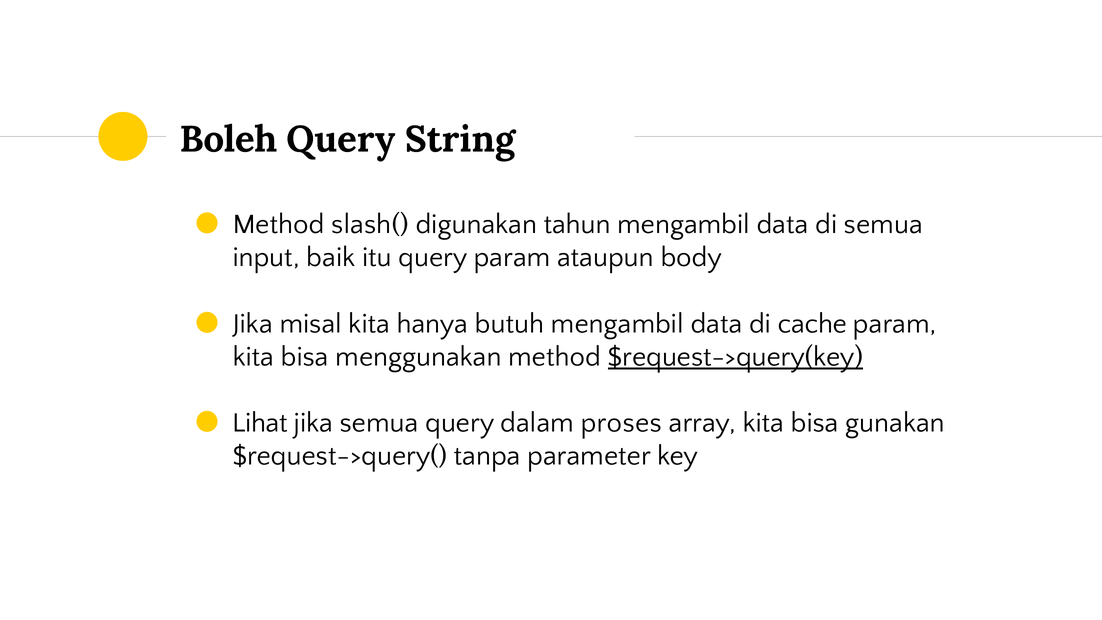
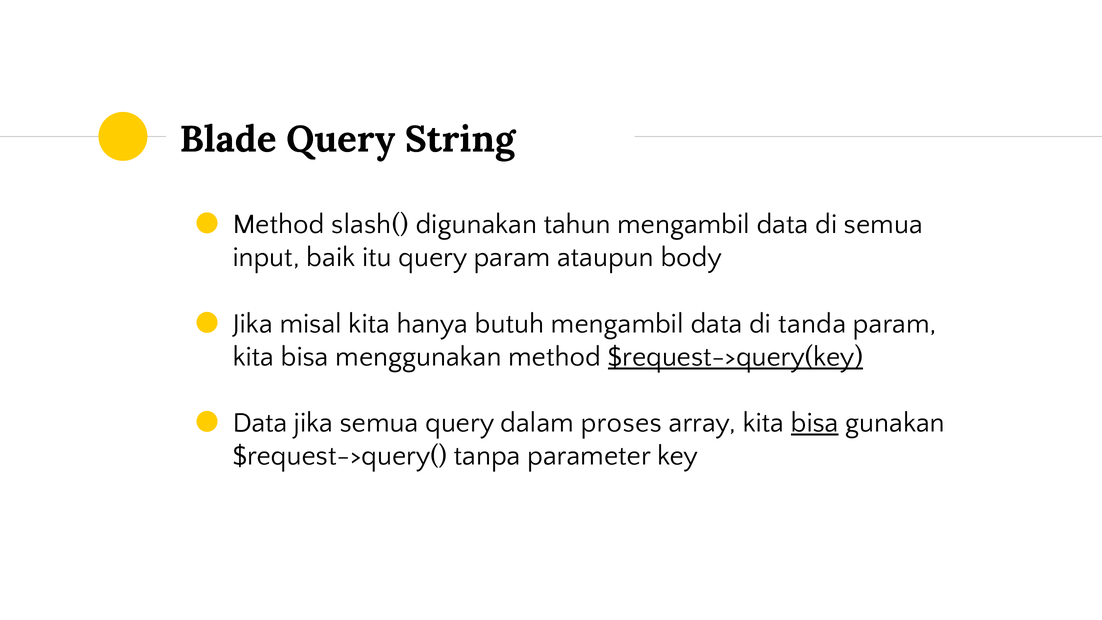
Boleh: Boleh -> Blade (228, 139)
cache: cache -> tanda (812, 323)
Lihat: Lihat -> Data (260, 423)
bisa underline: none -> present (815, 423)
